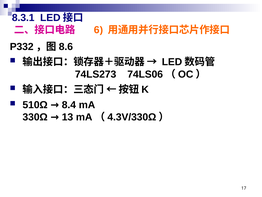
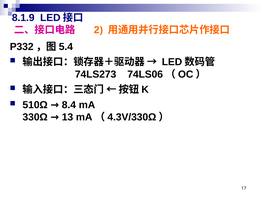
8.3.1: 8.3.1 -> 8.1.9 (23, 18)
6: 6 -> 2 (97, 30)
8.6: 8.6 -> 5.4 (66, 47)
